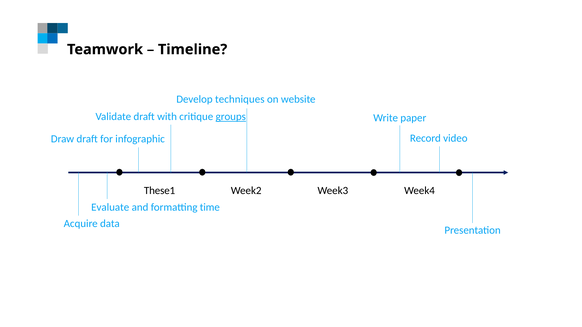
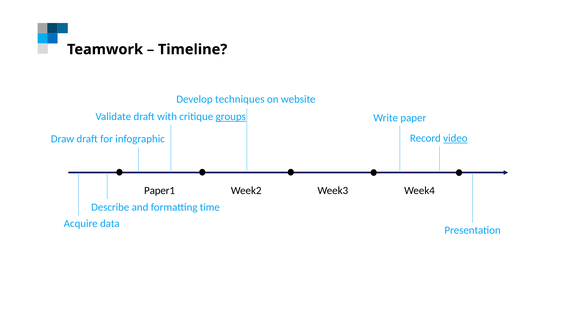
video underline: none -> present (455, 138)
These1: These1 -> Paper1 (160, 191)
Evaluate: Evaluate -> Describe (110, 208)
